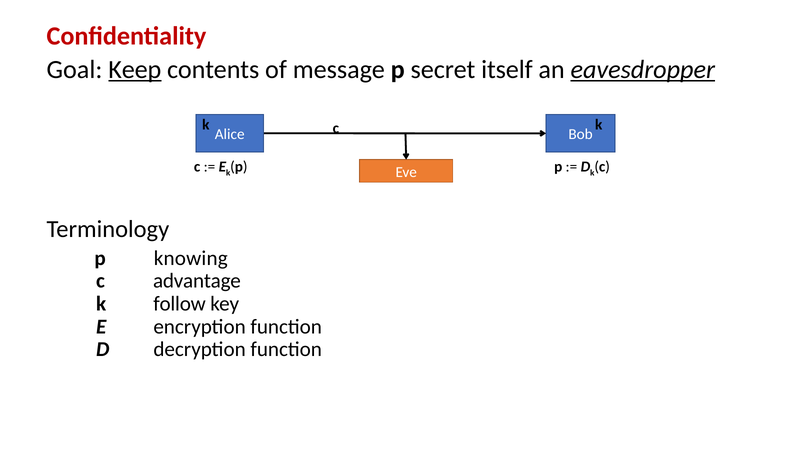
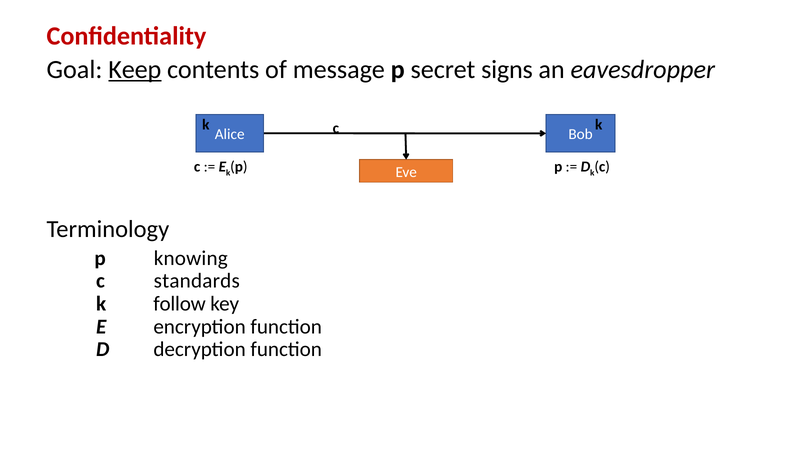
itself: itself -> signs (507, 69)
eavesdropper underline: present -> none (643, 69)
advantage: advantage -> standards (197, 281)
